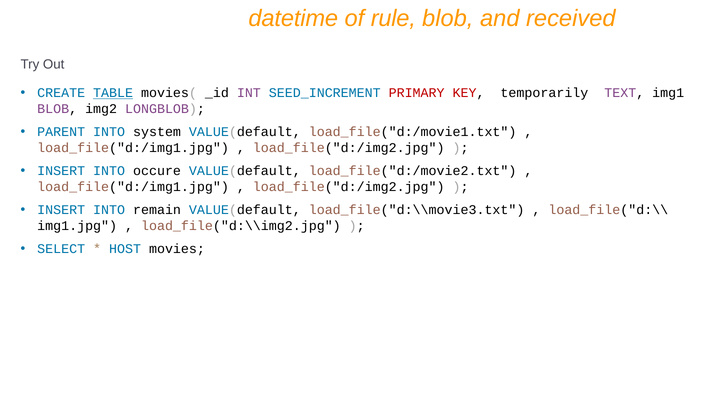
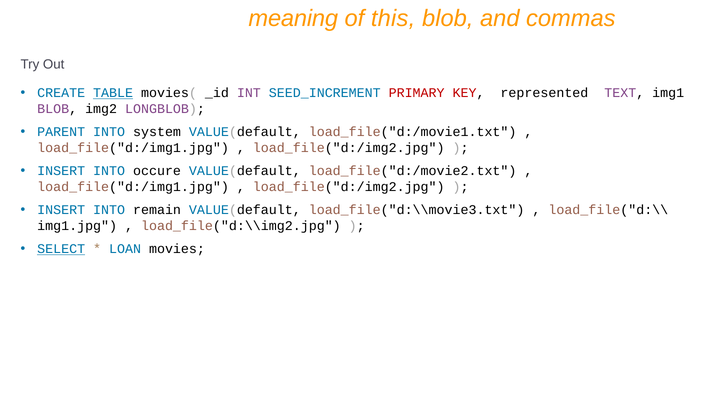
datetime: datetime -> meaning (293, 18)
rule: rule -> this (393, 18)
received: received -> commas (571, 18)
temporarily: temporarily -> represented (544, 93)
SELECT underline: none -> present (61, 249)
HOST: HOST -> LOAN (125, 249)
